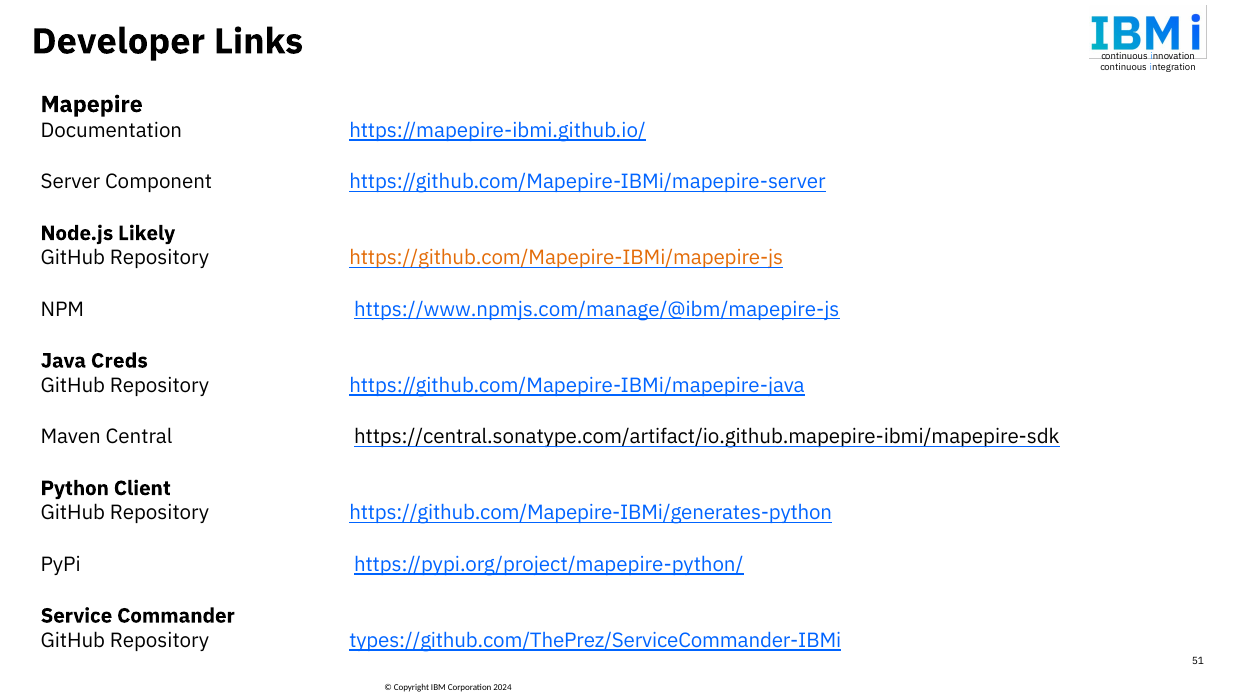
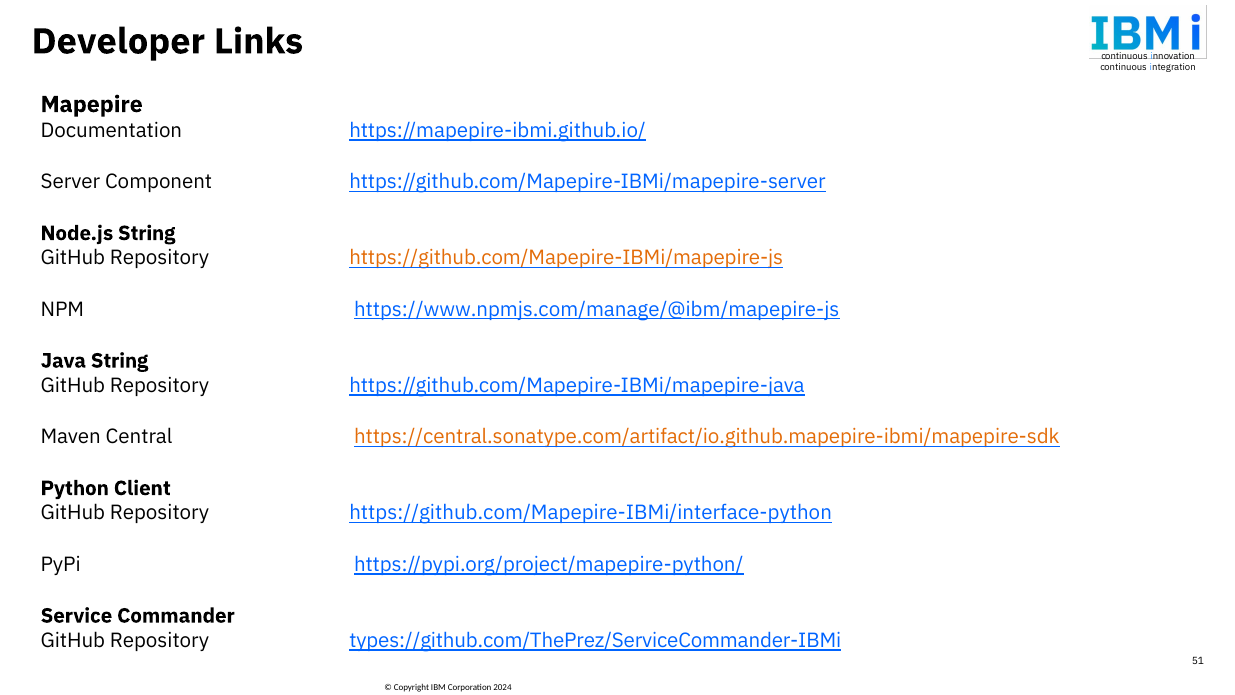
Node.js Likely: Likely -> String (147, 233)
Java Creds: Creds -> String (120, 361)
https://central.sonatype.com/artifact/io.github.mapepire-ibmi/mapepire-sdk colour: black -> orange (707, 437)
https://github.com/Mapepire-IBMi/generates-python: https://github.com/Mapepire-IBMi/generates-python -> https://github.com/Mapepire-IBMi/interface-python (591, 513)
